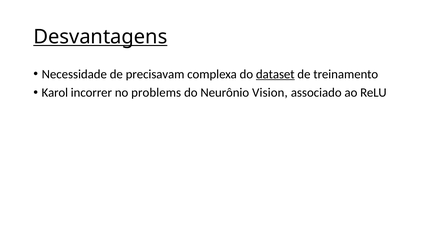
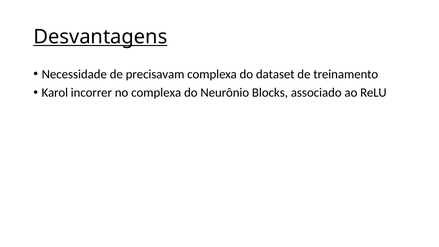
dataset underline: present -> none (275, 74)
no problems: problems -> complexa (156, 93)
Vision: Vision -> Blocks (270, 93)
